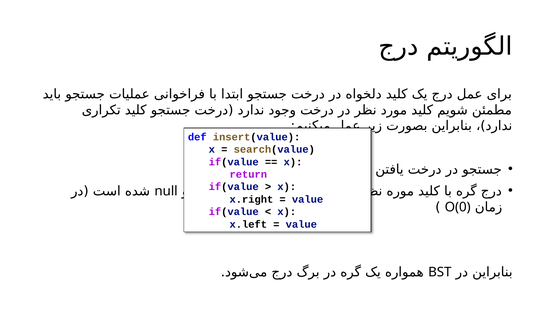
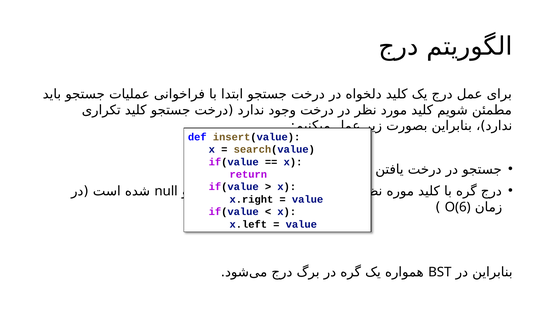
O(0: O(0 -> O(6 (458, 207)
